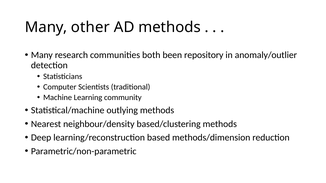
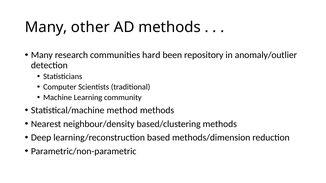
both: both -> hard (151, 55)
outlying: outlying -> method (122, 111)
